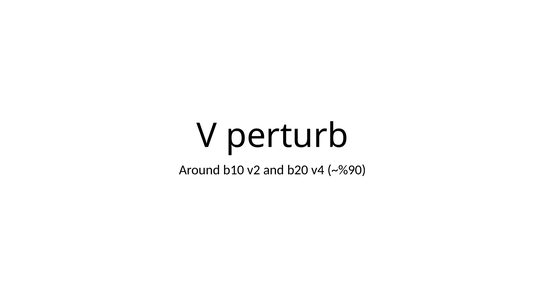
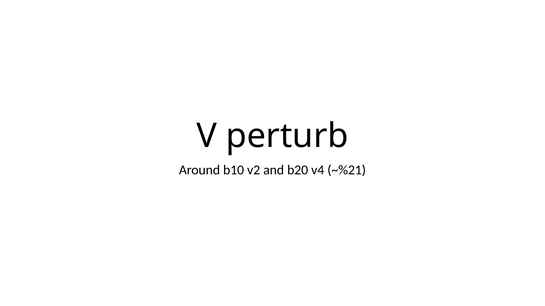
~%90: ~%90 -> ~%21 (347, 170)
